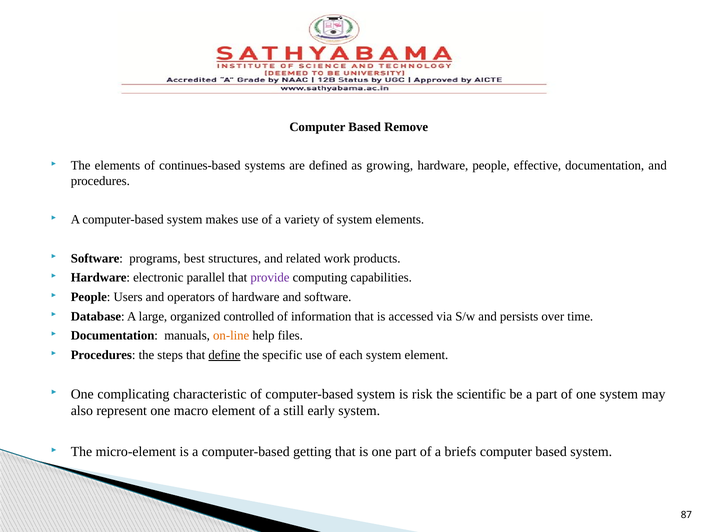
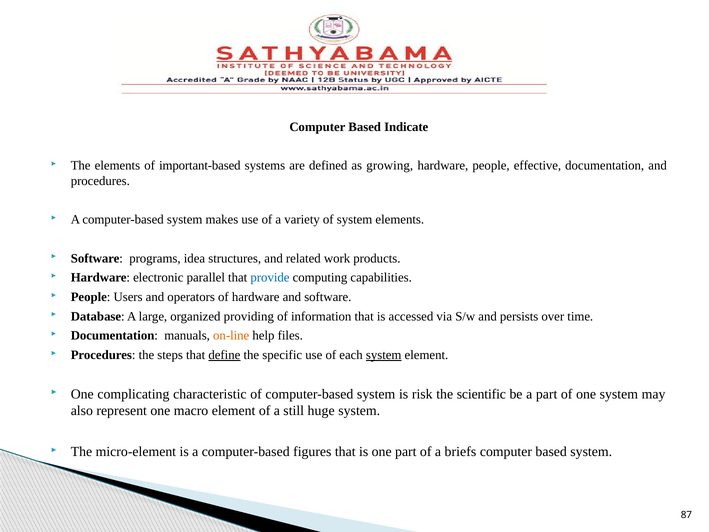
Remove: Remove -> Indicate (406, 127)
continues-based: continues-based -> important-based (200, 166)
best: best -> idea (194, 258)
provide colour: purple -> blue (270, 278)
controlled: controlled -> providing (249, 316)
system underline: none -> present (384, 355)
early: early -> huge (321, 411)
getting: getting -> figures (312, 452)
